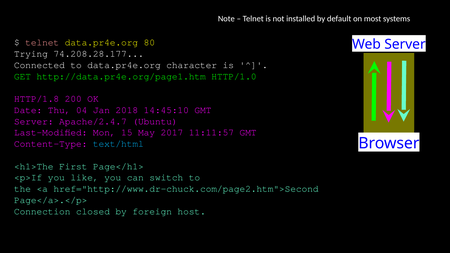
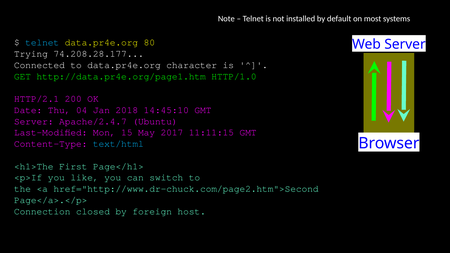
telnet colour: pink -> light blue (42, 43)
HTTP/1.8: HTTP/1.8 -> HTTP/2.1 (37, 99)
11:11:57: 11:11:57 -> 11:11:15 (211, 133)
